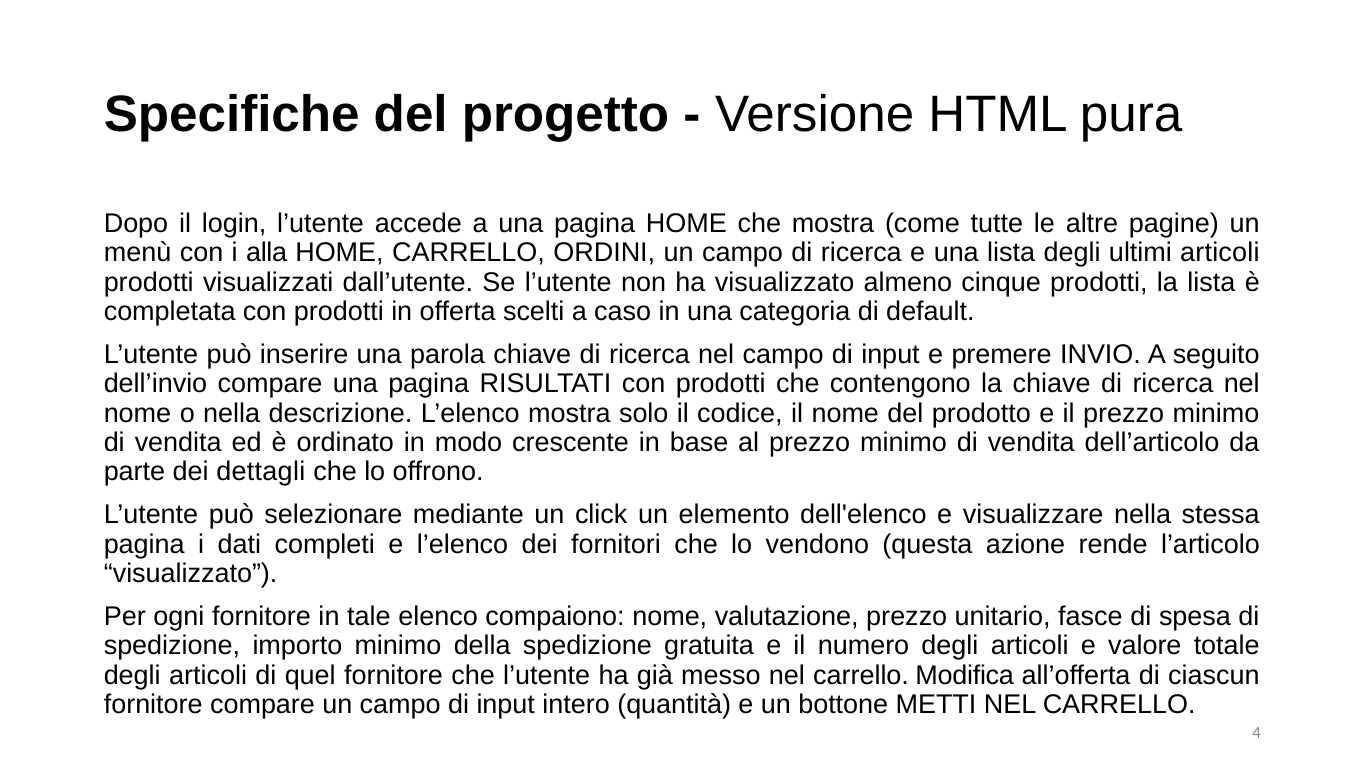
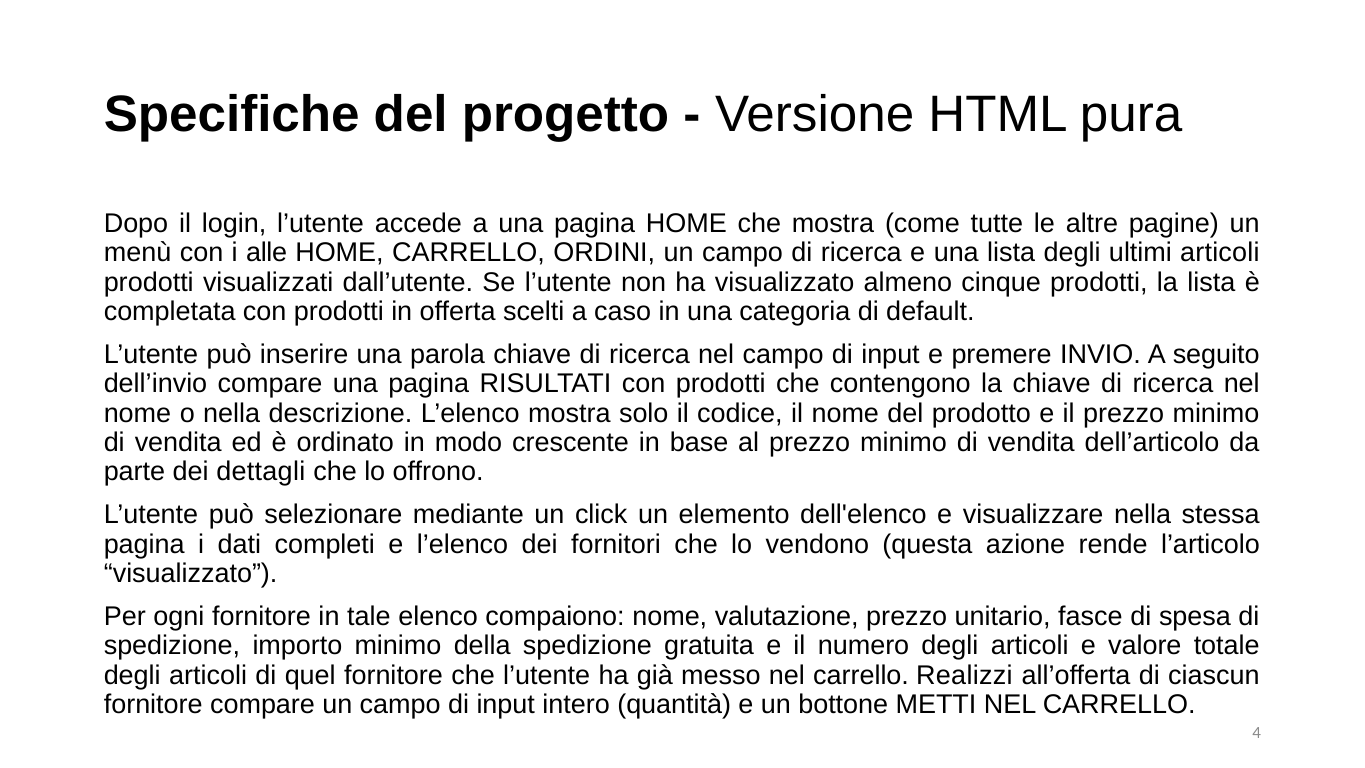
alla: alla -> alle (267, 253)
Modifica: Modifica -> Realizzi (964, 675)
